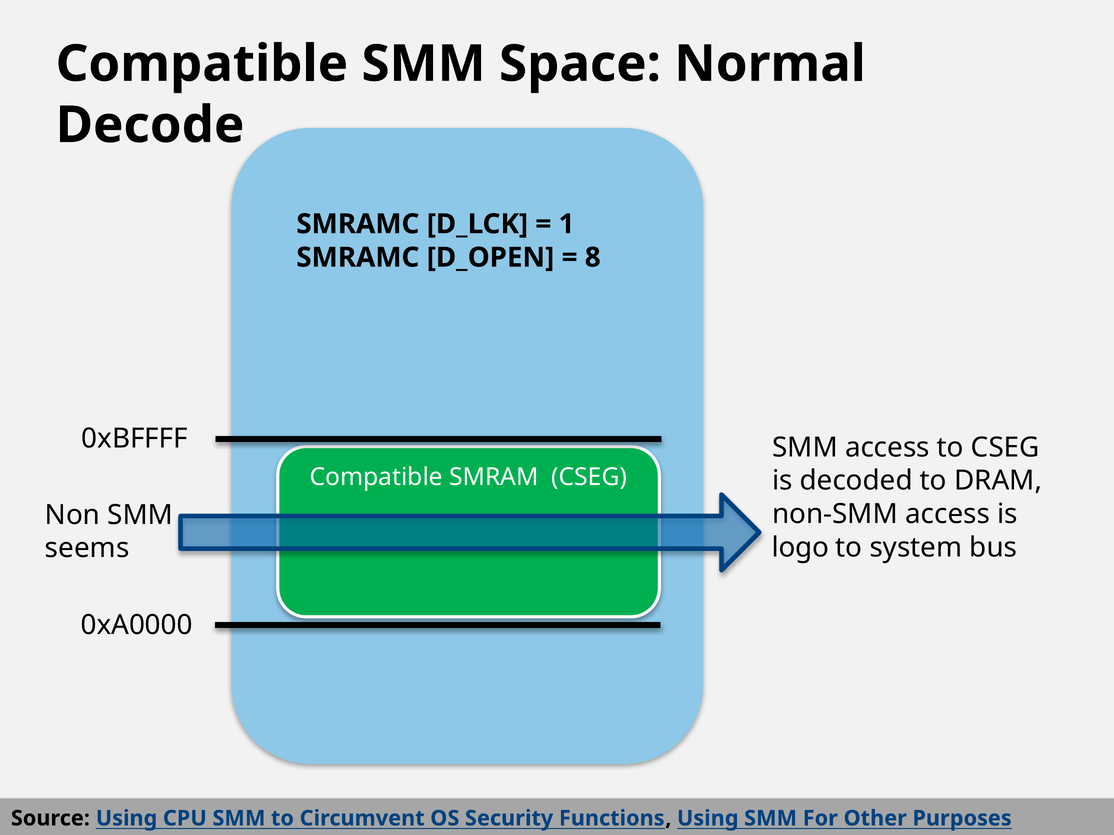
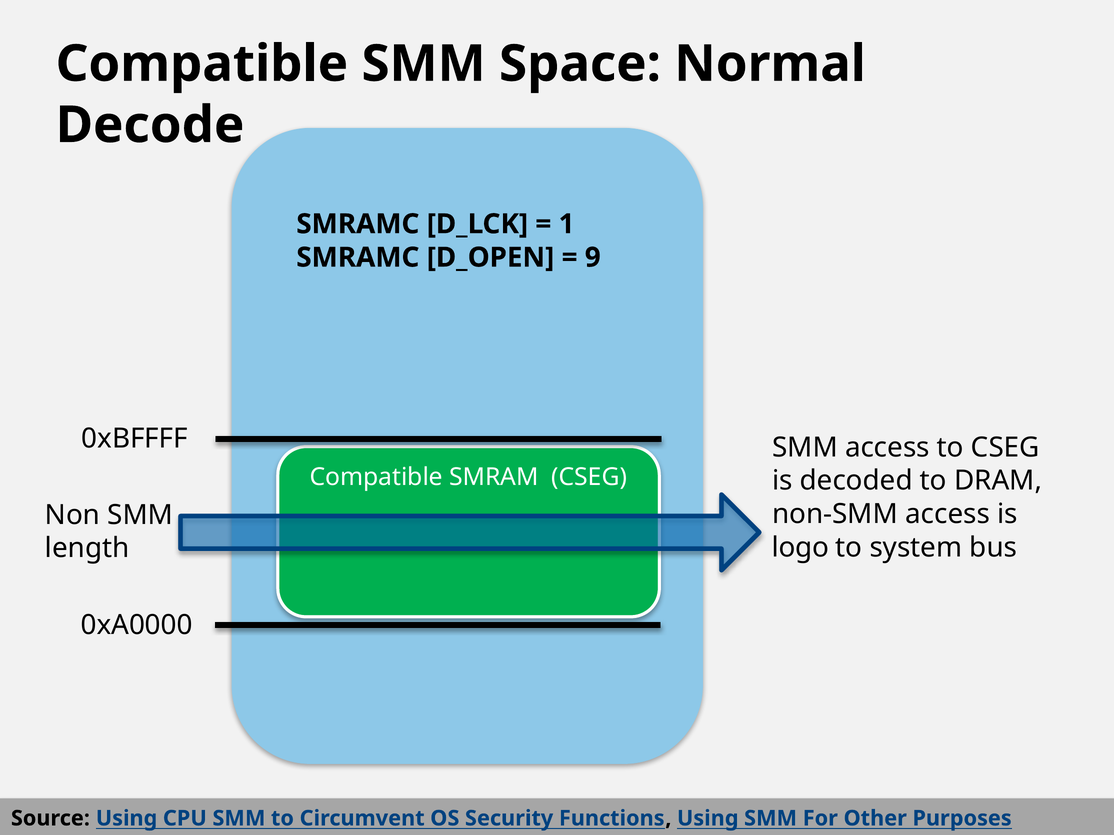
8: 8 -> 9 (593, 258)
seems: seems -> length (87, 549)
